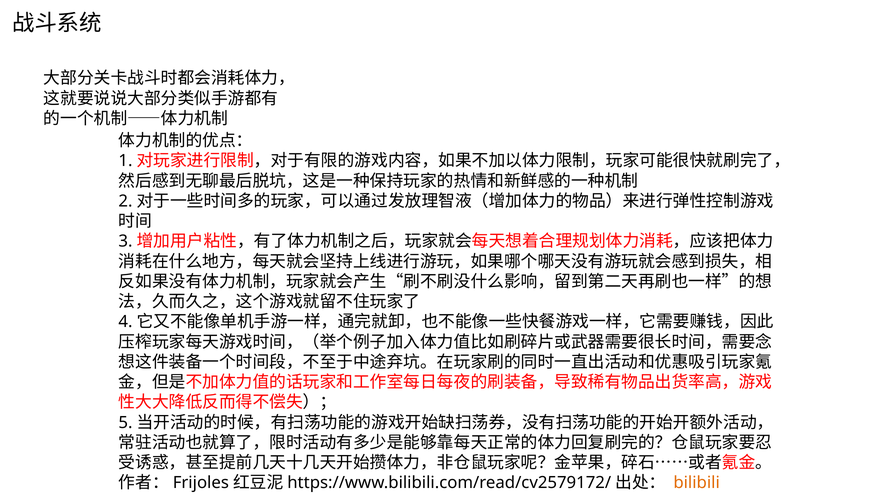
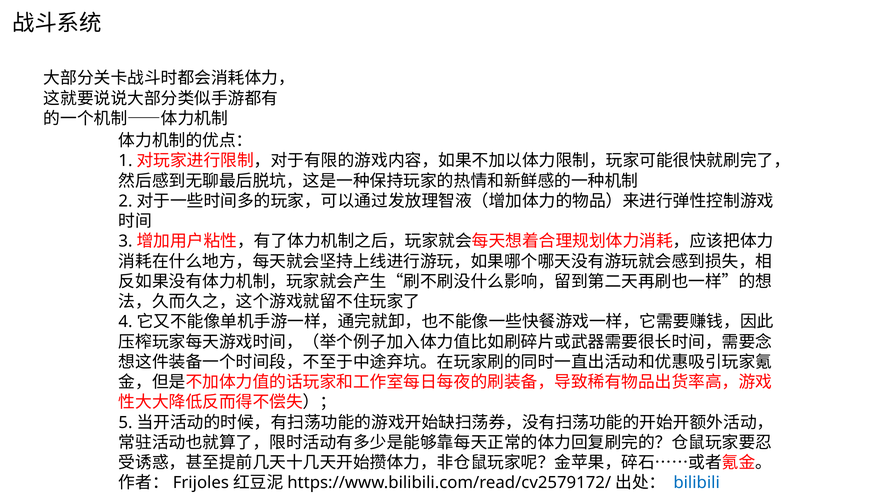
bilibili colour: orange -> blue (697, 483)
